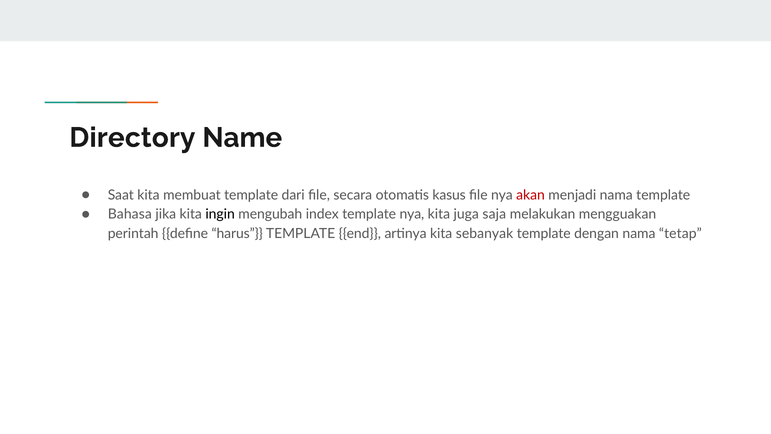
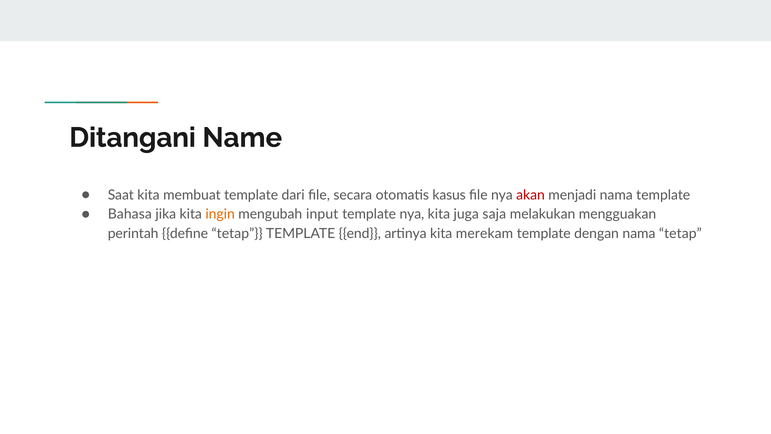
Directory: Directory -> Ditangani (133, 138)
ingin colour: black -> orange (220, 214)
index: index -> input (322, 214)
define harus: harus -> tetap (237, 233)
sebanyak: sebanyak -> merekam (485, 233)
